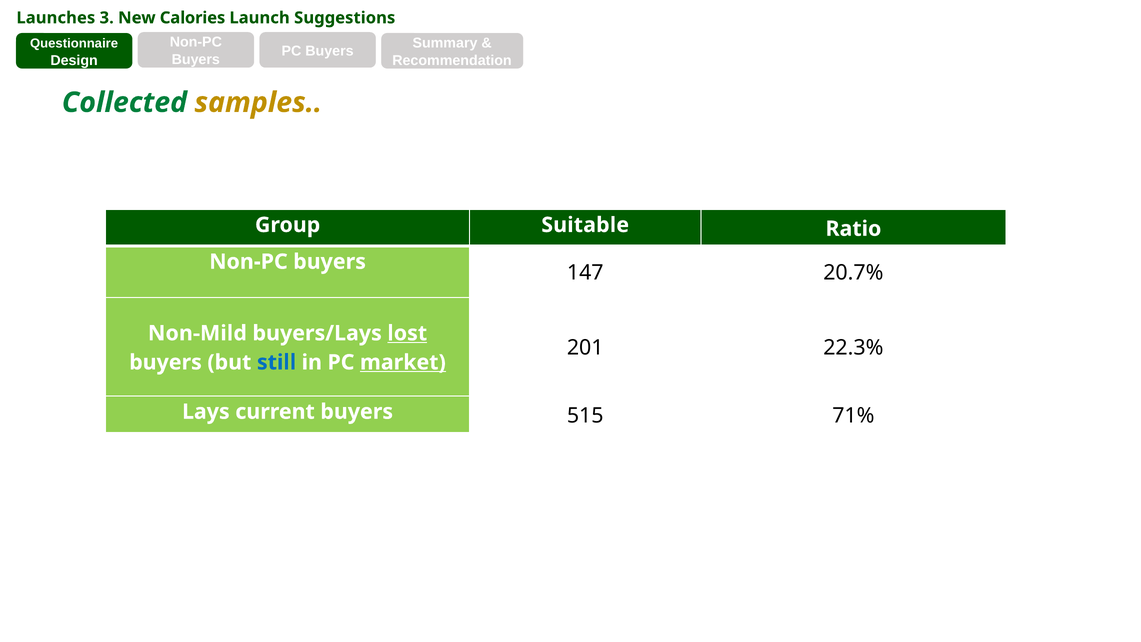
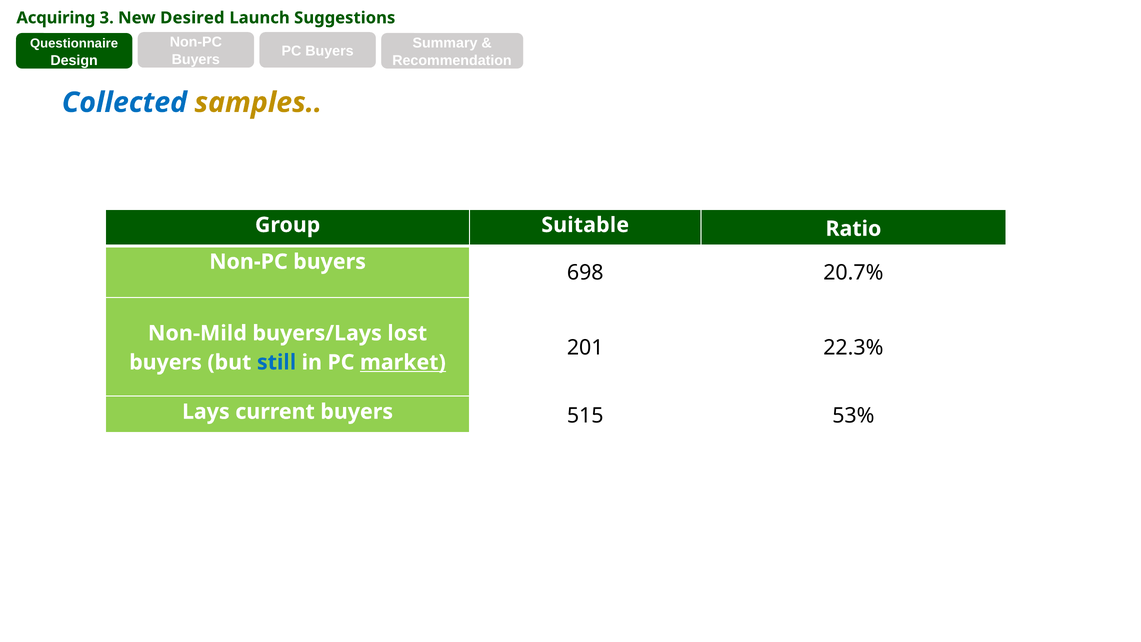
Launches: Launches -> Acquiring (56, 18)
Calories: Calories -> Desired (192, 18)
Collected colour: green -> blue (124, 103)
147: 147 -> 698 (585, 273)
lost underline: present -> none (407, 333)
71%: 71% -> 53% (853, 415)
